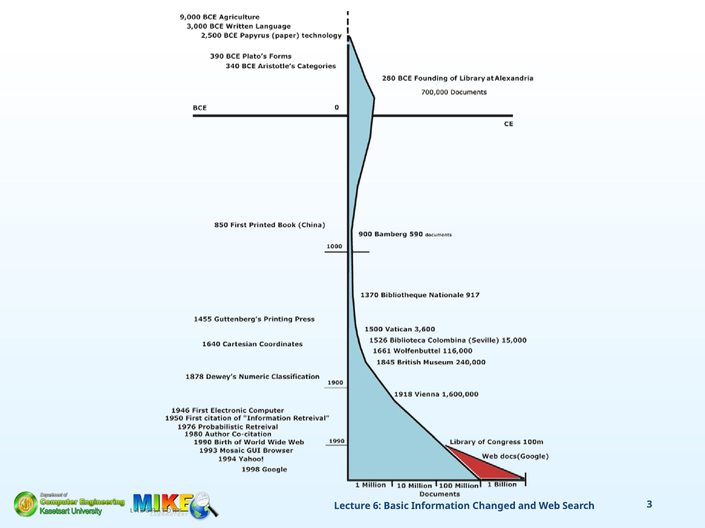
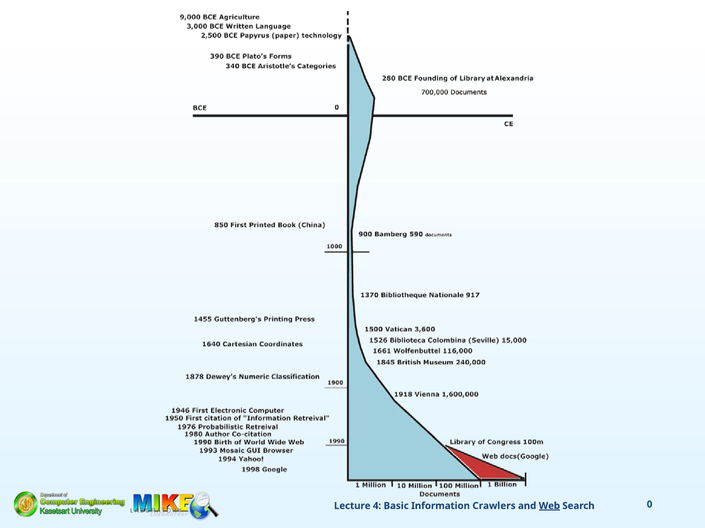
6: 6 -> 4 (377, 507)
Changed: Changed -> Crawlers (494, 507)
Web underline: none -> present (549, 507)
3: 3 -> 0 (650, 505)
